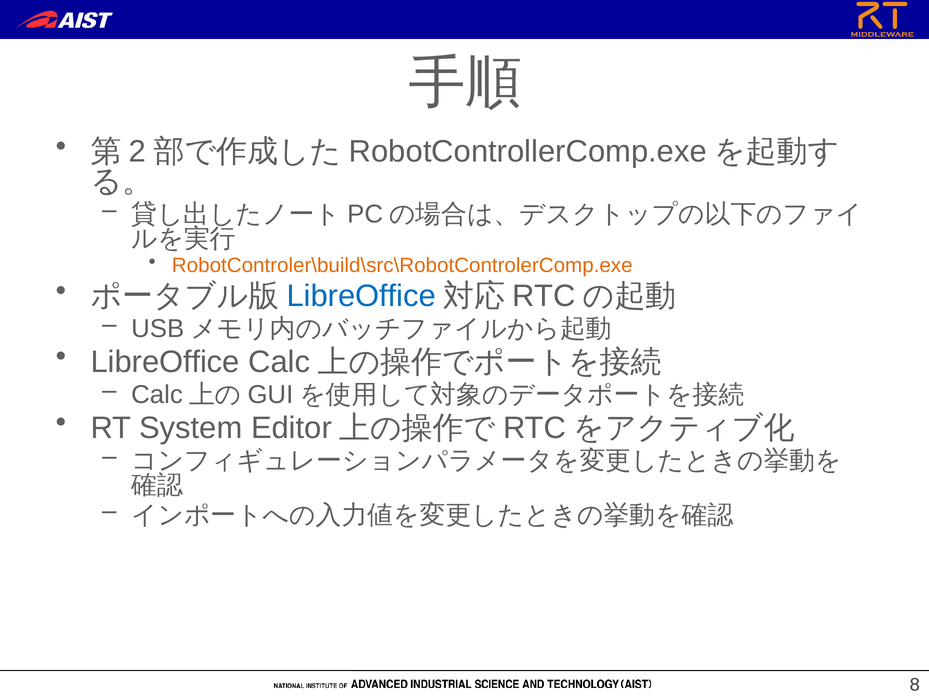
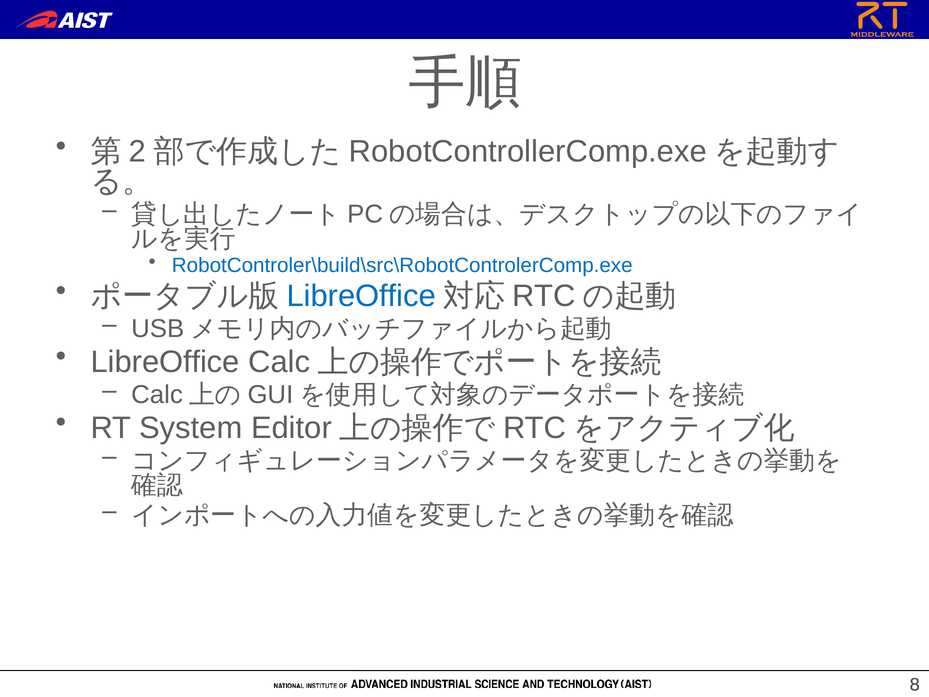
RobotControler\build\src\RobotControlerComp.exe colour: orange -> blue (402, 265)
